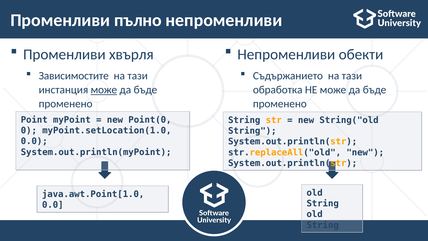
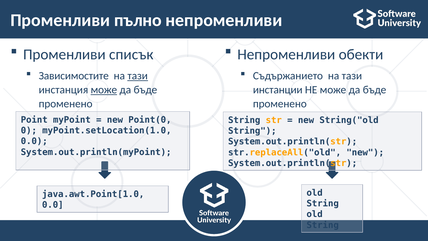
хвърля: хвърля -> списък (131, 54)
тази underline: none -> present (138, 76)
обработка: обработка -> инстанции (278, 90)
